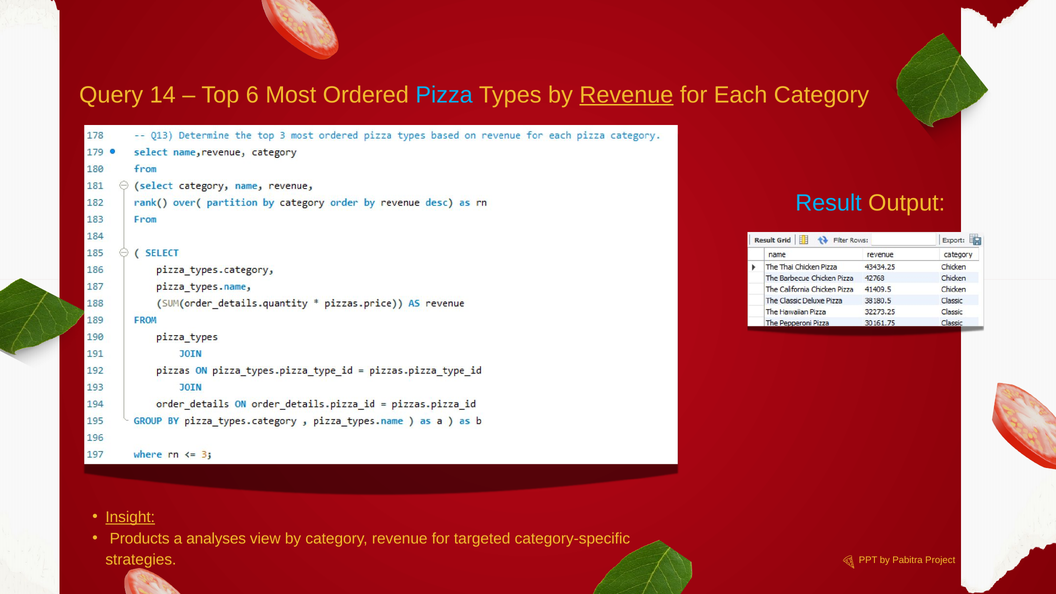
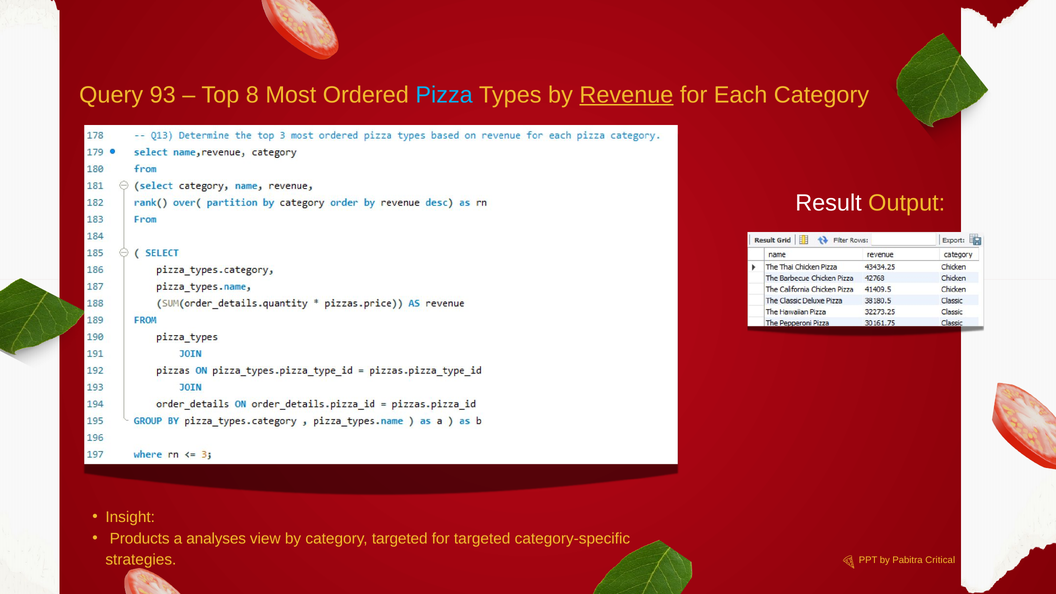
14: 14 -> 93 (163, 95)
6: 6 -> 8 (252, 95)
Result colour: light blue -> white (828, 203)
Insight underline: present -> none (130, 517)
category revenue: revenue -> targeted (400, 538)
Project: Project -> Critical (940, 560)
